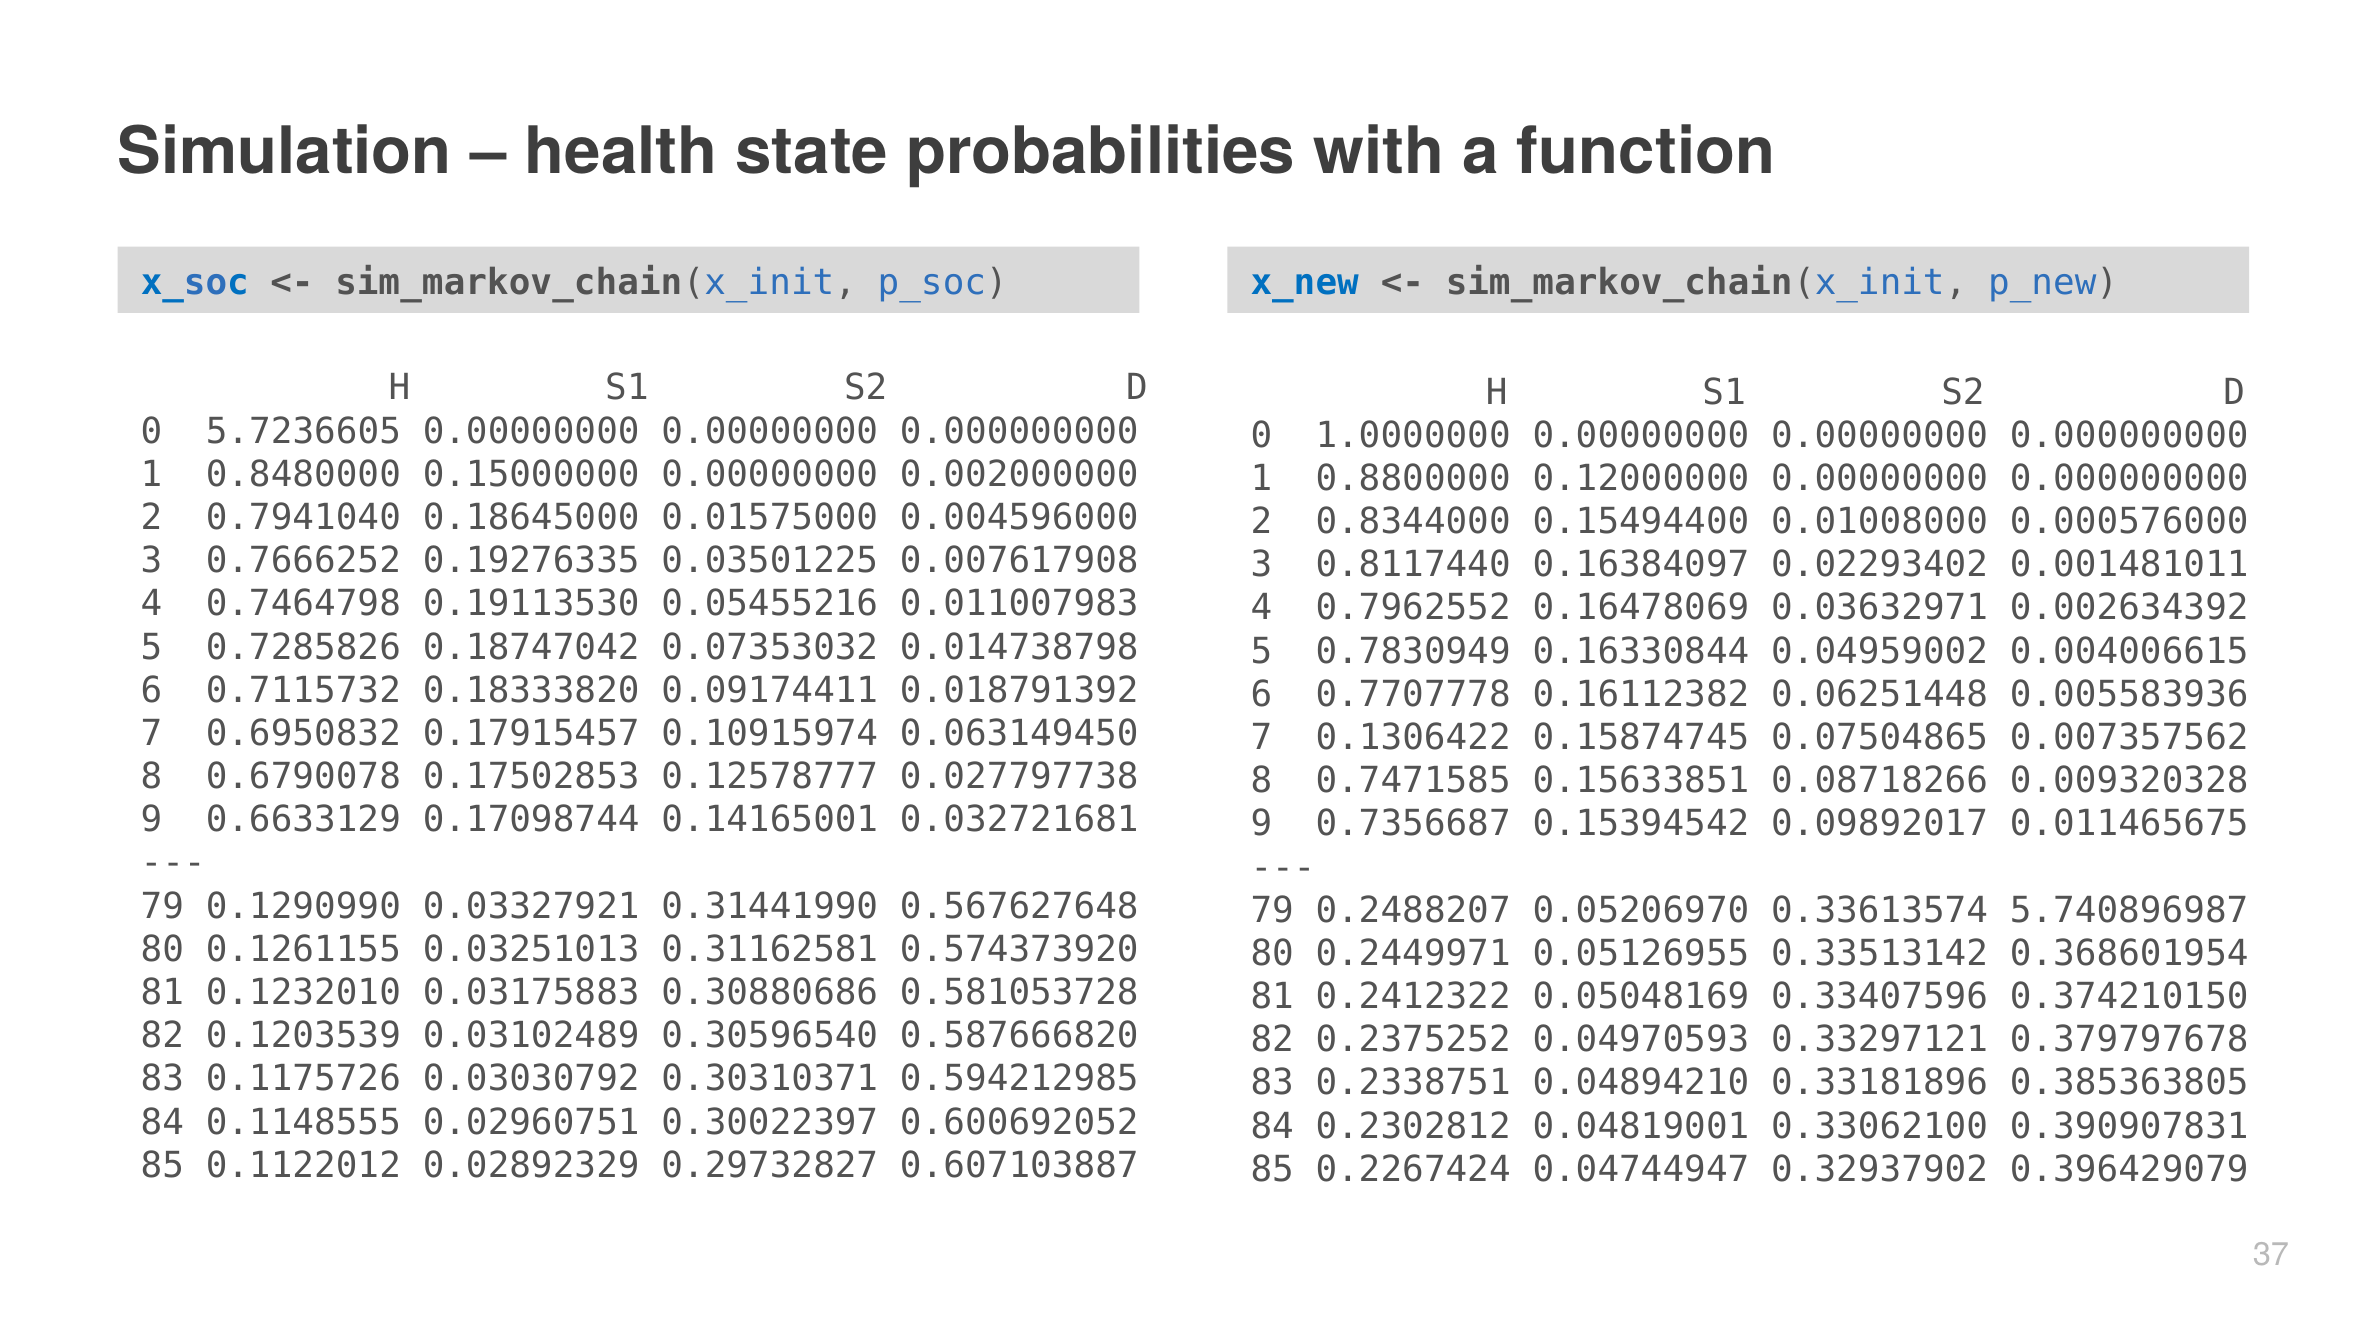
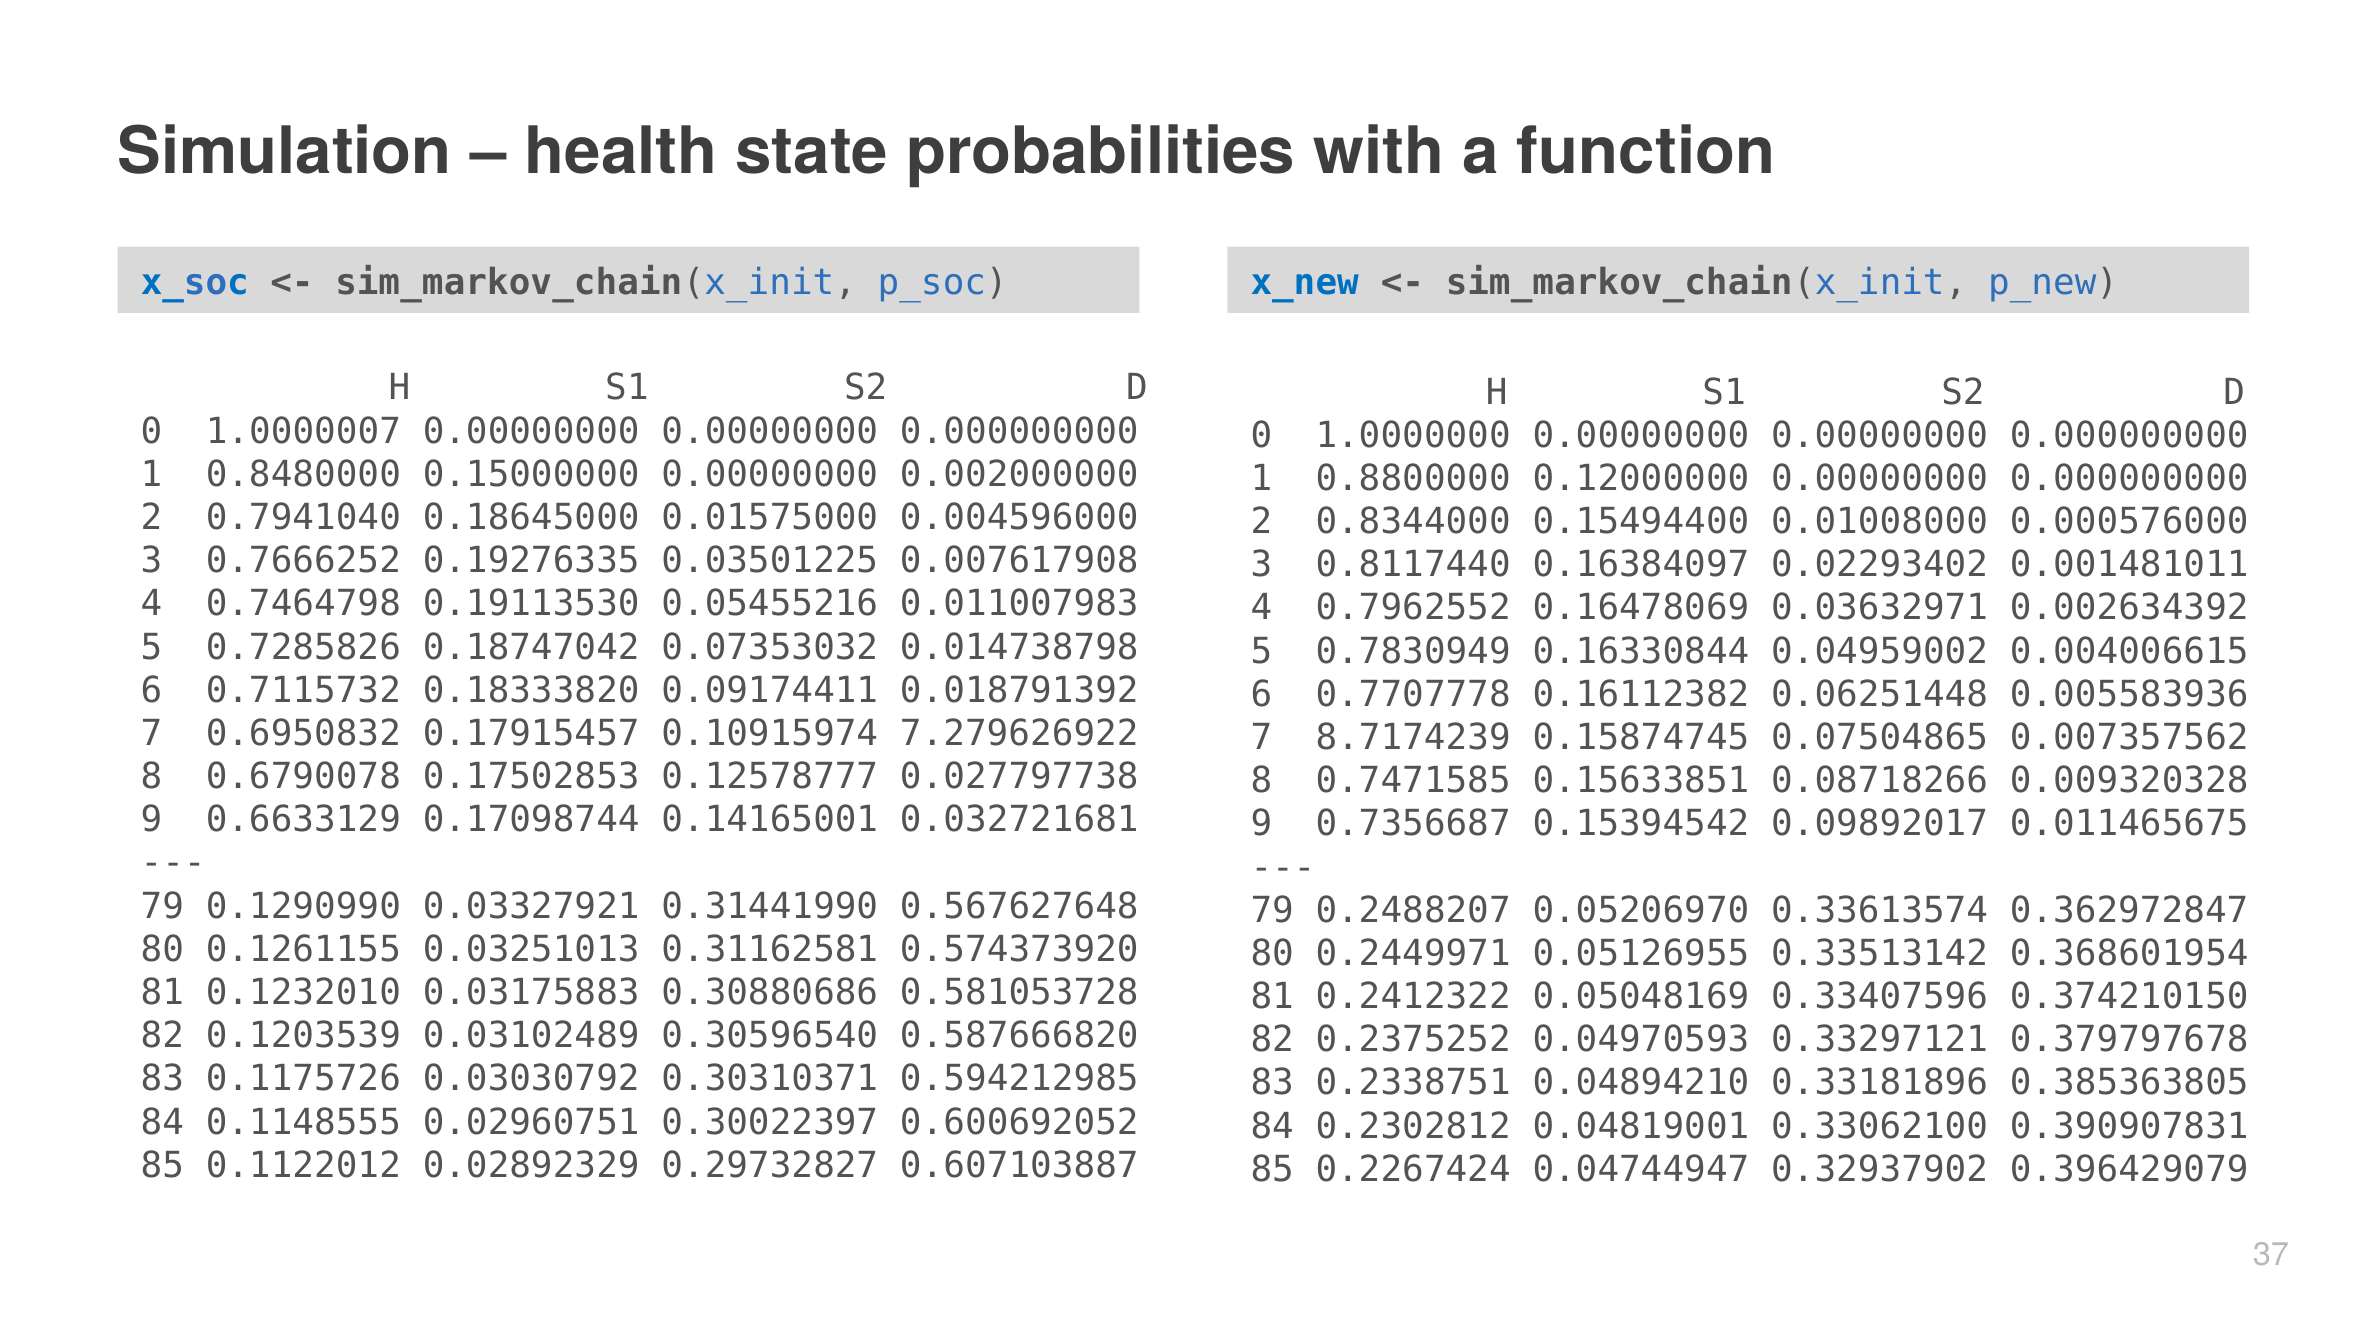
5.7236605: 5.7236605 -> 1.0000007 (303, 431)
0.063149450: 0.063149450 -> 7.279626922 (1019, 733)
0.1306422: 0.1306422 -> 8.7174239 (1413, 737)
5.740896987: 5.740896987 -> 0.362972847 (2129, 910)
